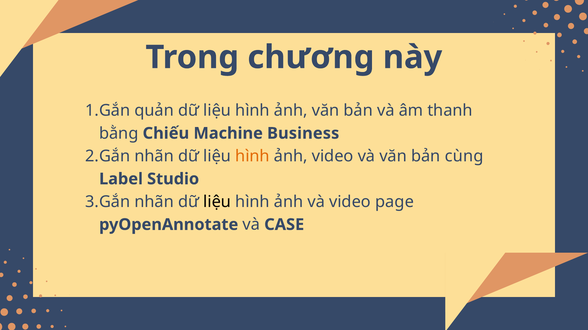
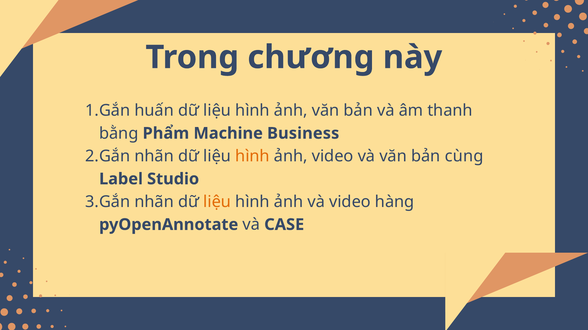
quản: quản -> huấn (154, 111)
Chiếu: Chiếu -> Phẩm (166, 134)
liệu colour: black -> orange (217, 202)
page: page -> hàng (395, 202)
